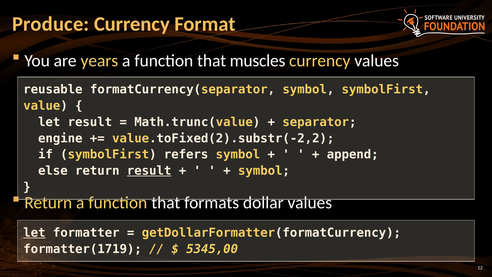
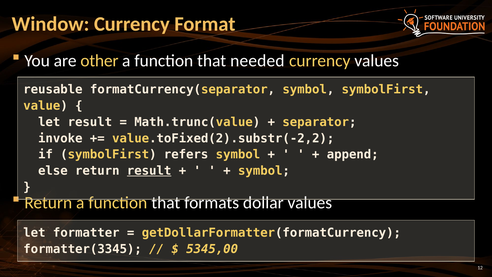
Produce: Produce -> Window (51, 24)
years: years -> other (99, 61)
muscles: muscles -> needed (257, 61)
engine: engine -> invoke (60, 138)
let underline: present -> none (34, 233)
formatter(1719: formatter(1719 -> formatter(3345 (83, 249)
